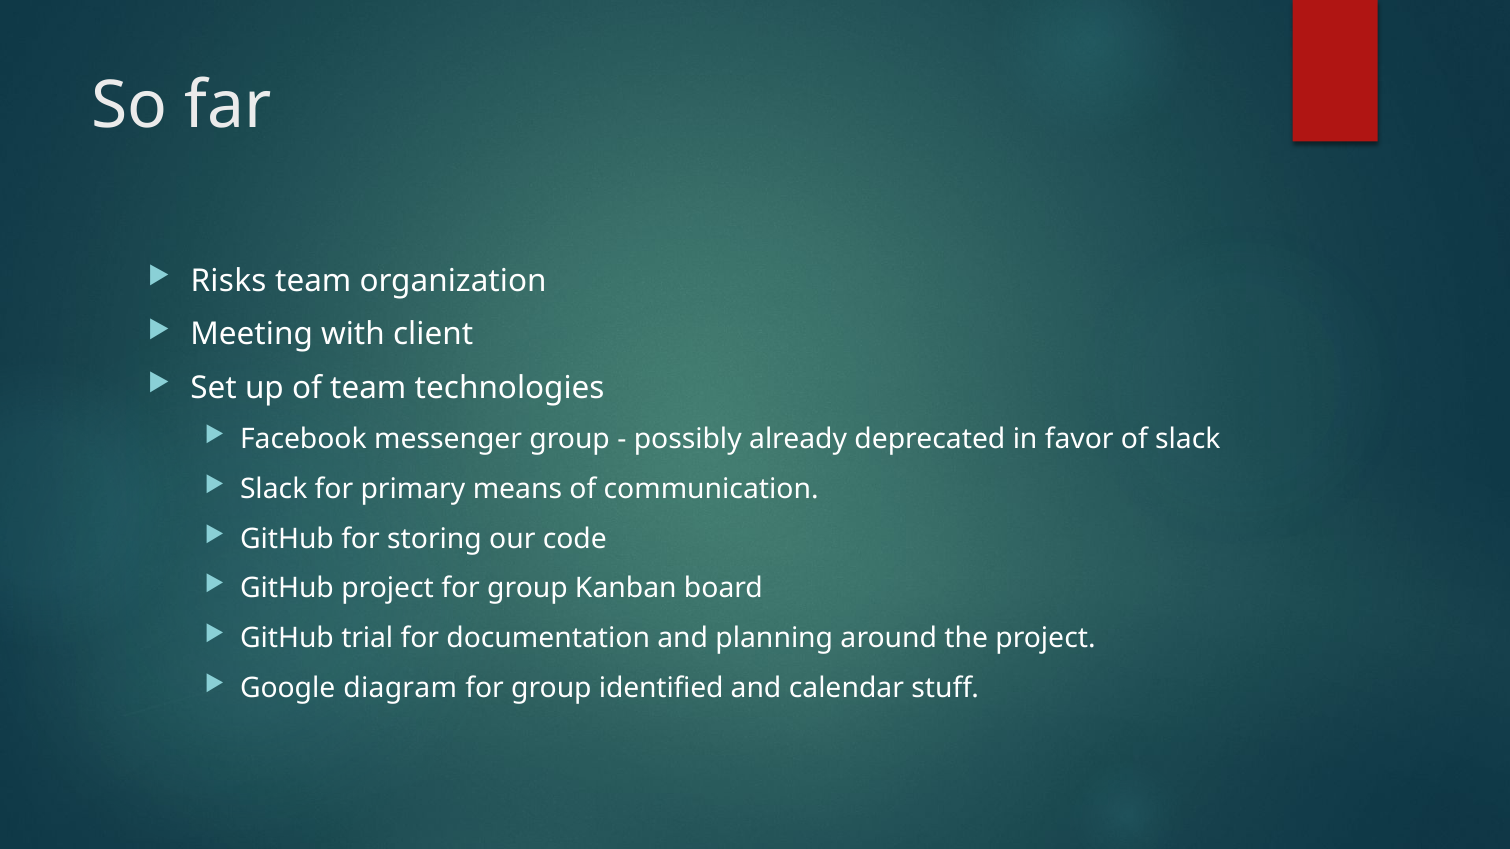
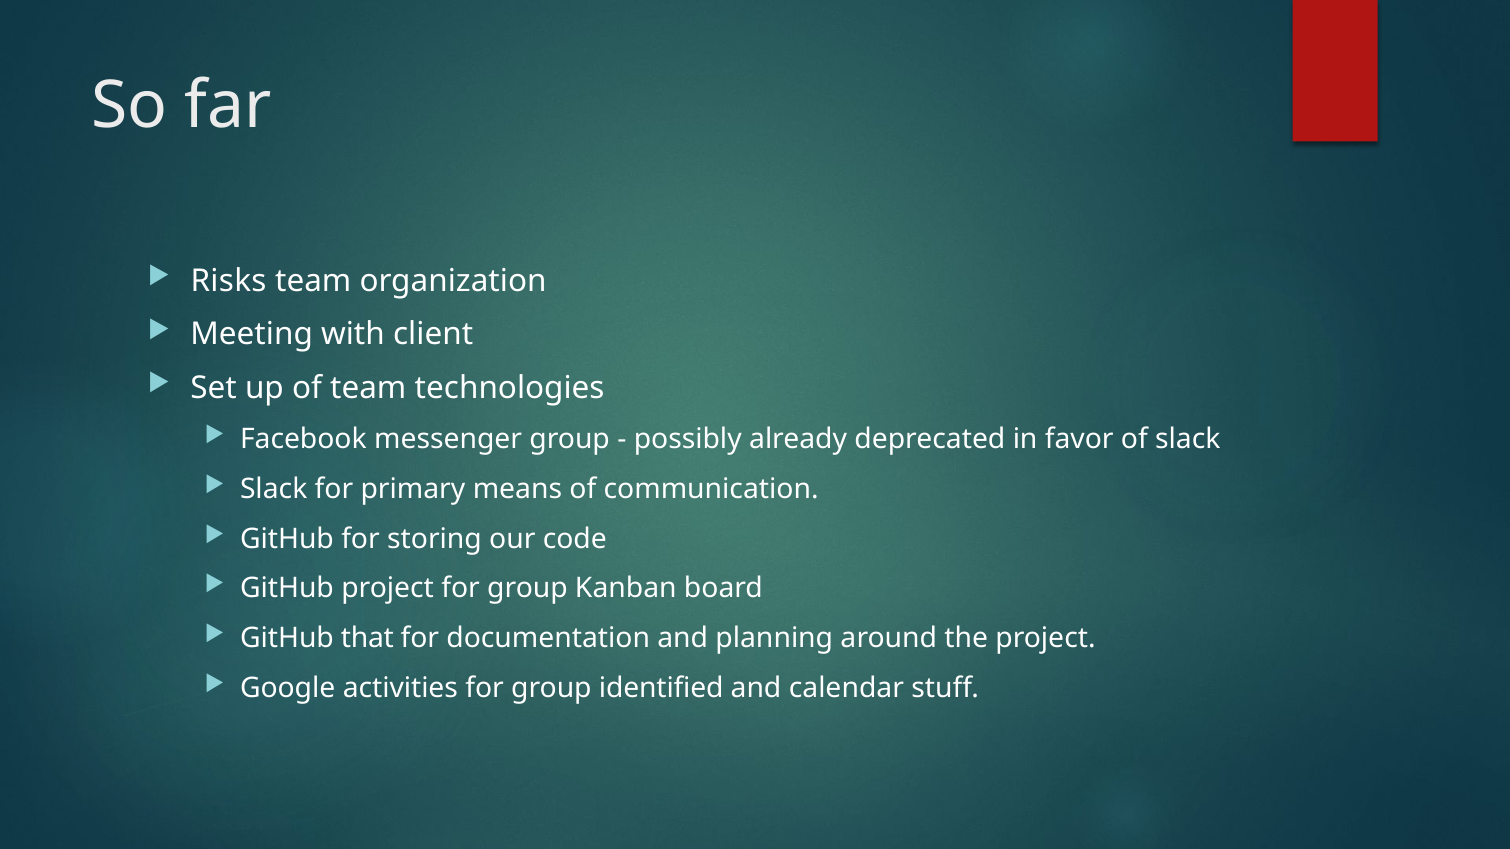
trial: trial -> that (367, 638)
diagram: diagram -> activities (400, 688)
